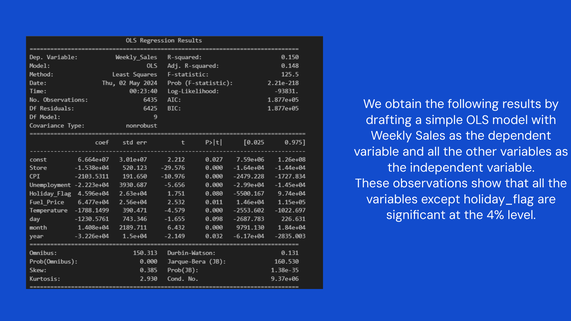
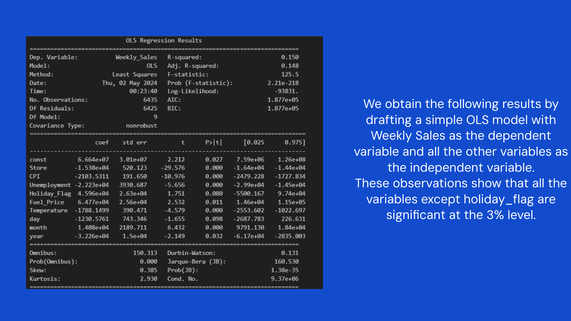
4%: 4% -> 3% (495, 215)
